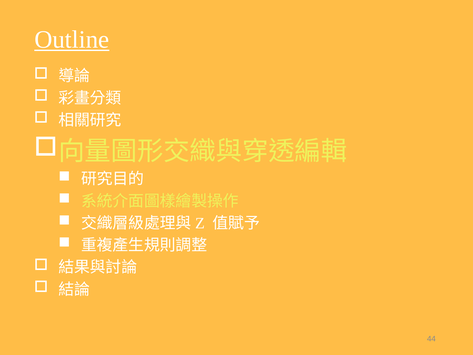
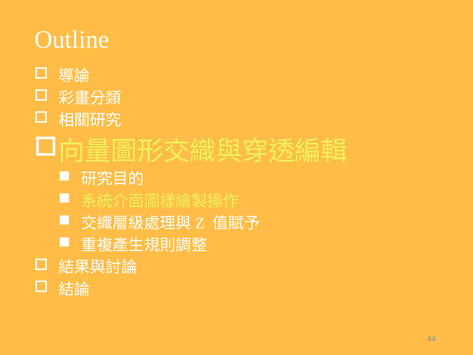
Outline underline: present -> none (72, 40)
